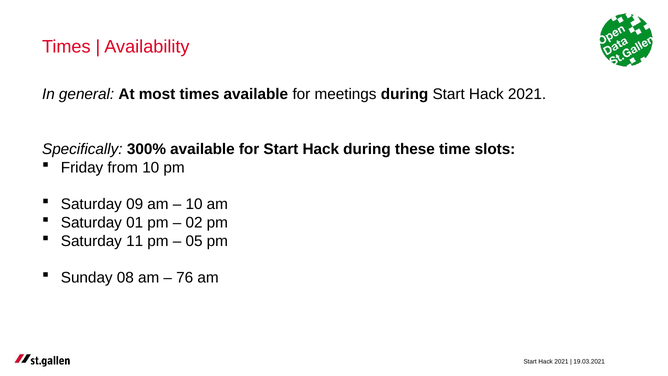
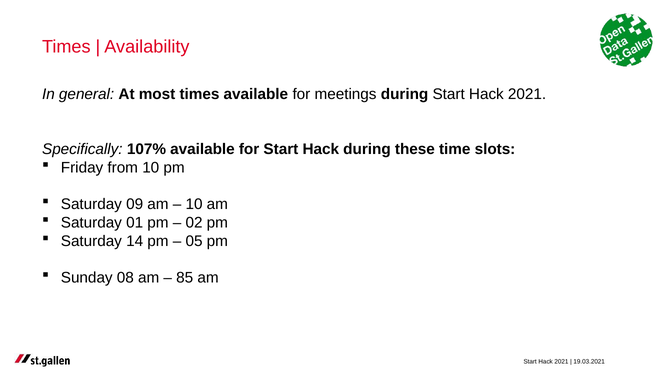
300%: 300% -> 107% (147, 149)
11: 11 -> 14 (135, 241)
76: 76 -> 85 (185, 278)
